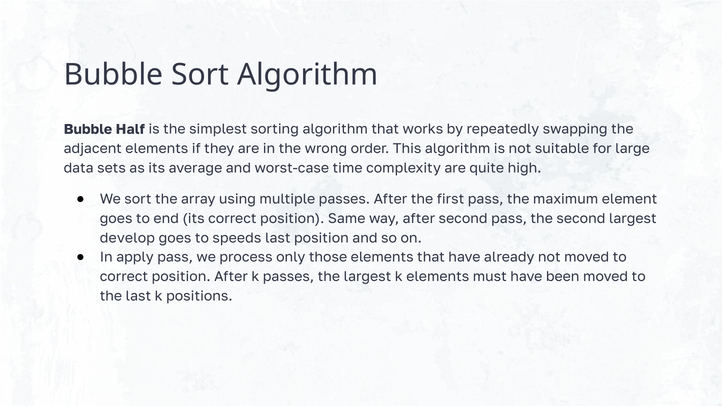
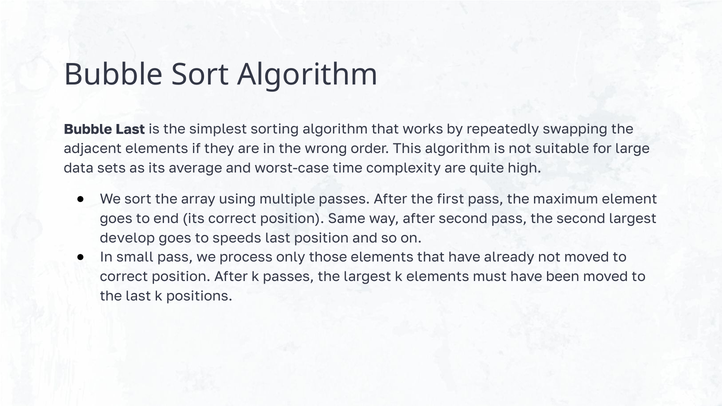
Bubble Half: Half -> Last (130, 129)
apply: apply -> small (135, 257)
